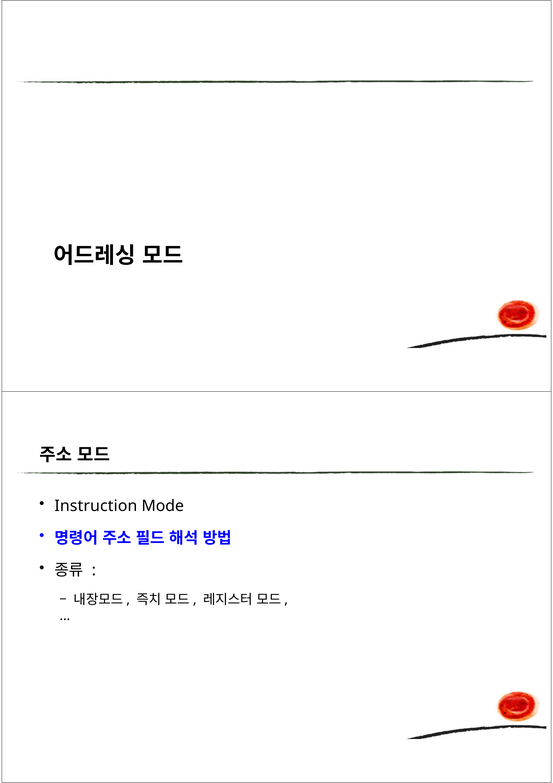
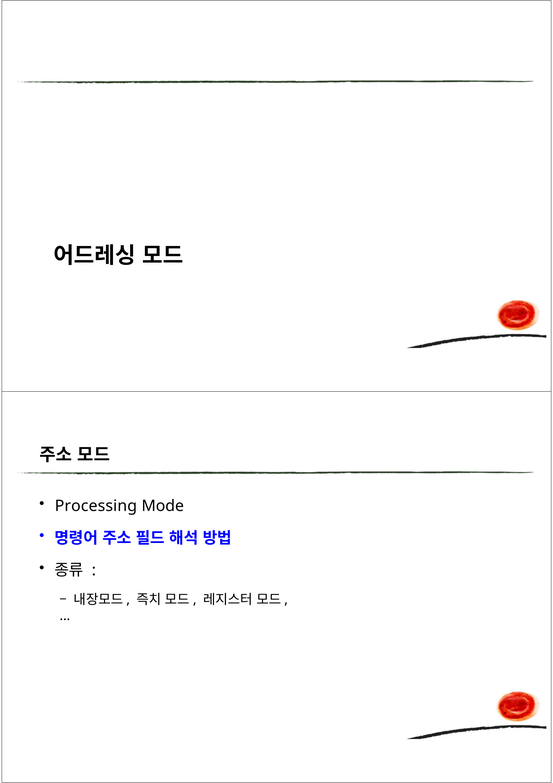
Instruction: Instruction -> Processing (96, 506)
